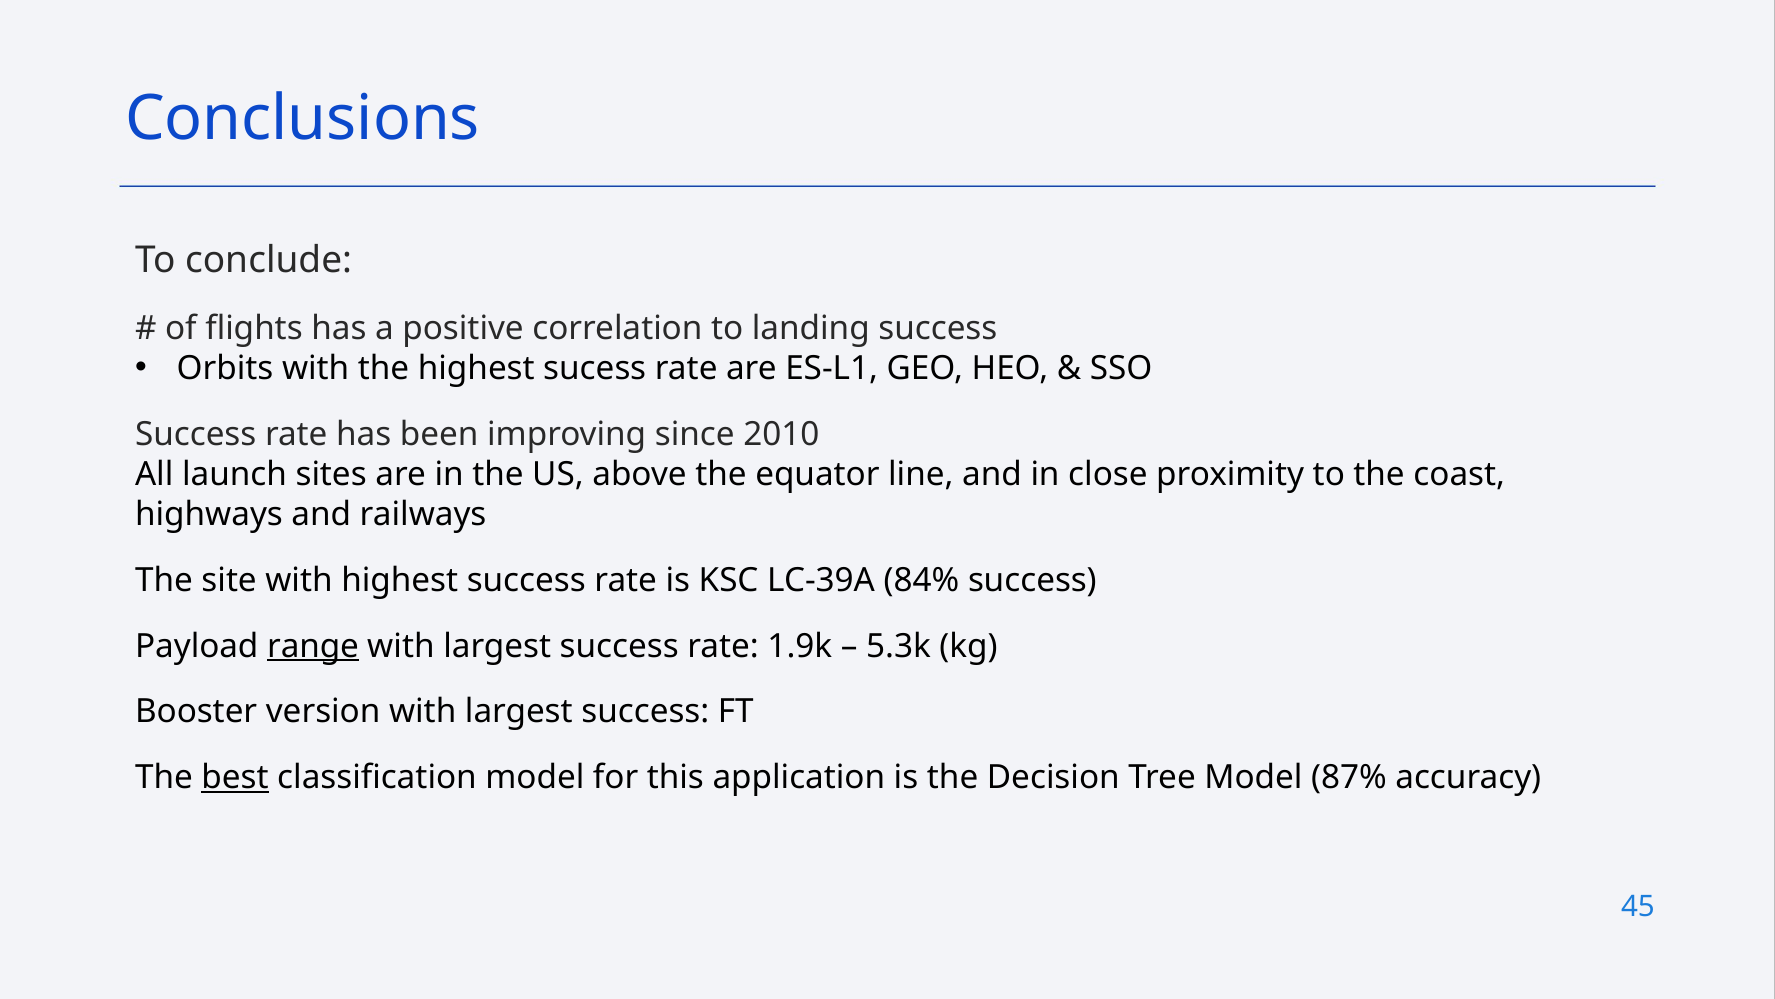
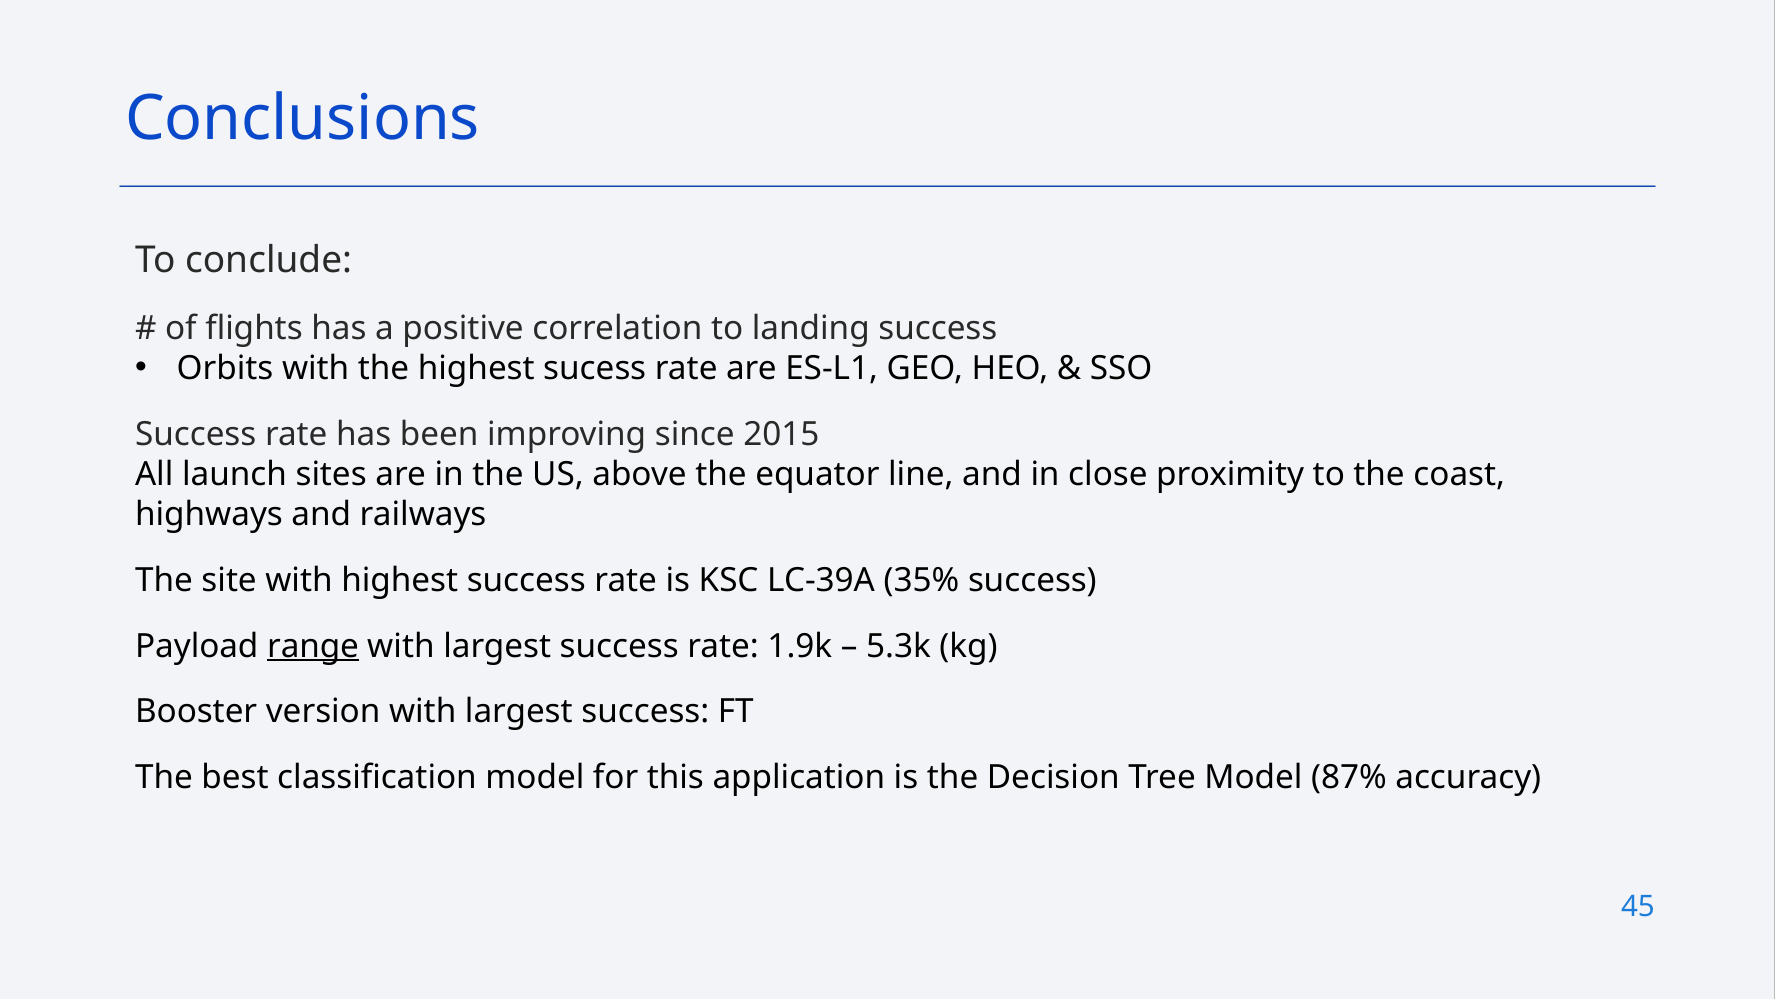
2010: 2010 -> 2015 (781, 434)
84%: 84% -> 35% (921, 580)
best underline: present -> none (235, 777)
